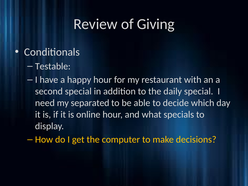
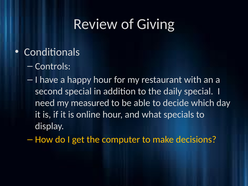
Testable: Testable -> Controls (53, 66)
separated: separated -> measured (90, 103)
